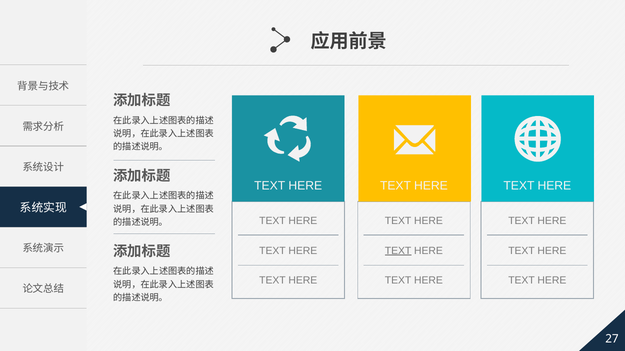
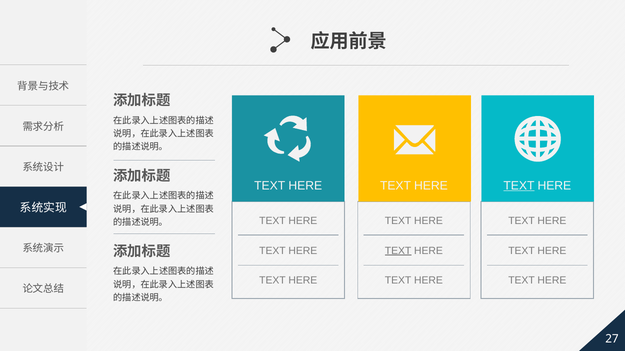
TEXT underline: none -> present (519, 186)
